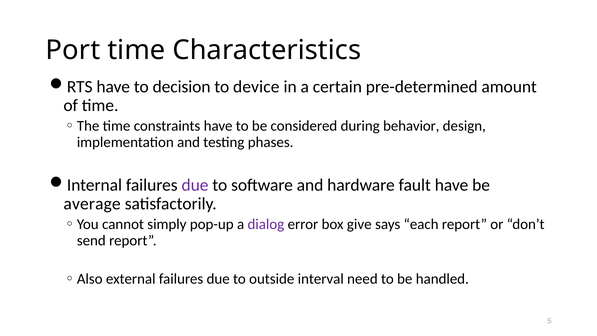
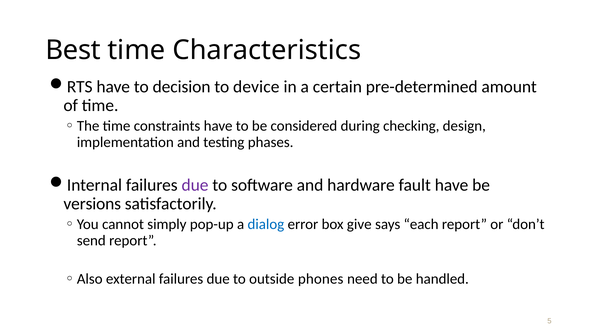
Port: Port -> Best (73, 50)
behavior: behavior -> checking (411, 126)
average: average -> versions (92, 204)
dialog colour: purple -> blue (266, 224)
interval: interval -> phones (321, 279)
